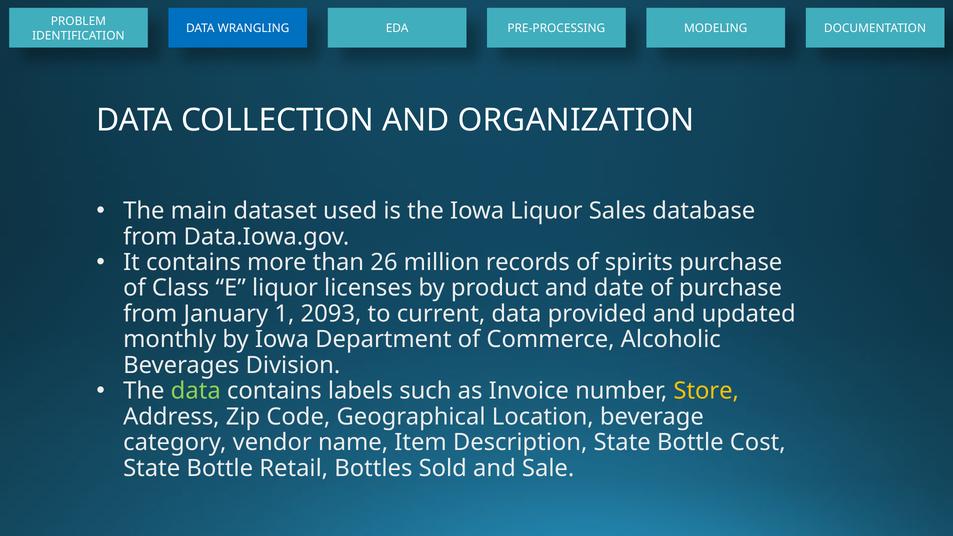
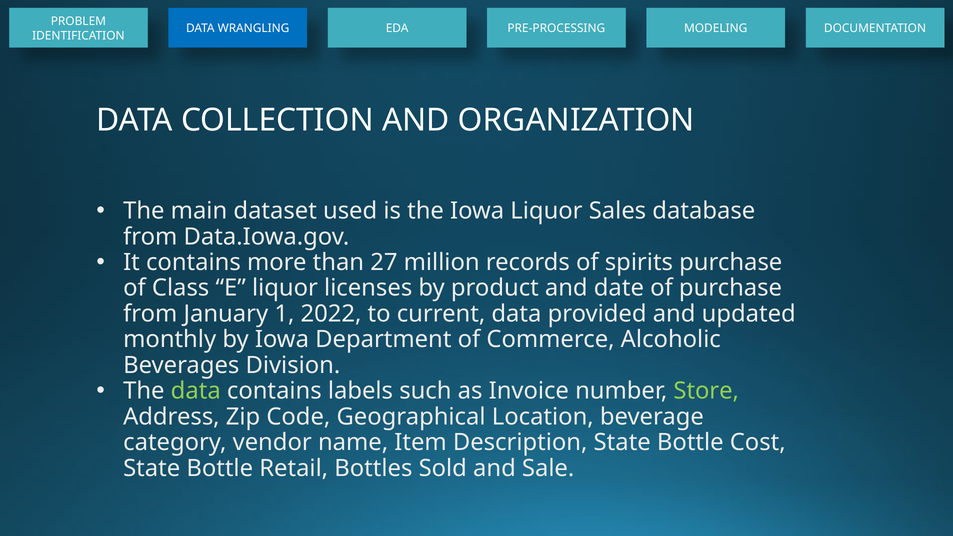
26: 26 -> 27 (384, 262)
2093: 2093 -> 2022 (331, 314)
Store colour: yellow -> light green (706, 391)
